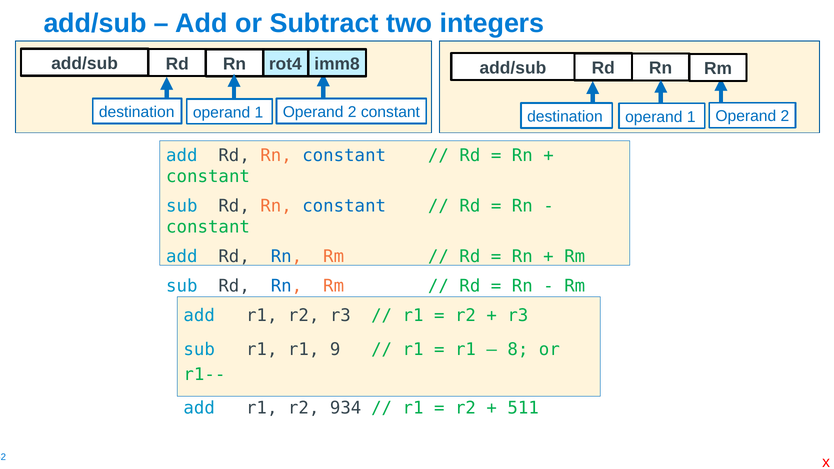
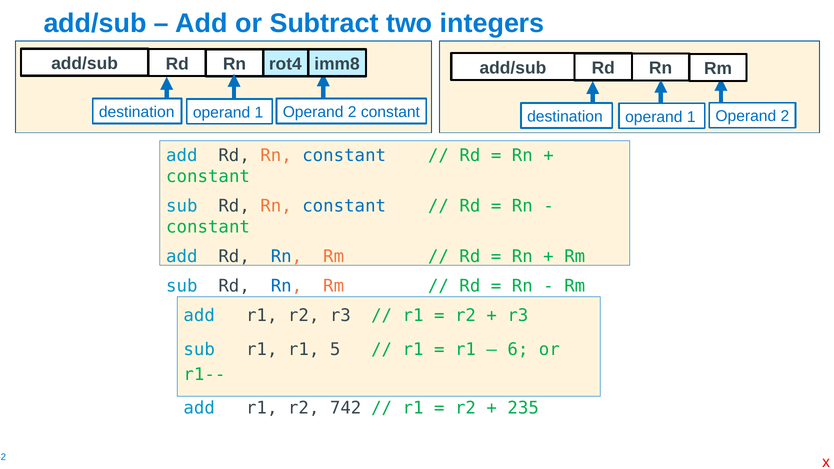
9: 9 -> 5 (335, 349)
8: 8 -> 6 (518, 349)
934: 934 -> 742 (346, 408)
511: 511 -> 235 (523, 408)
